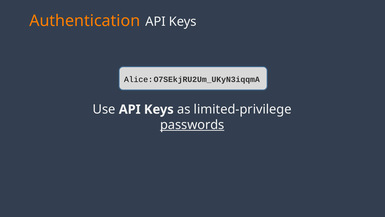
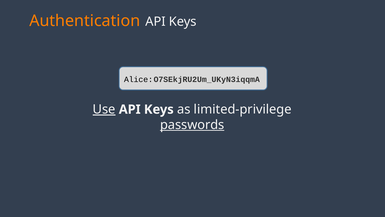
Use underline: none -> present (104, 109)
